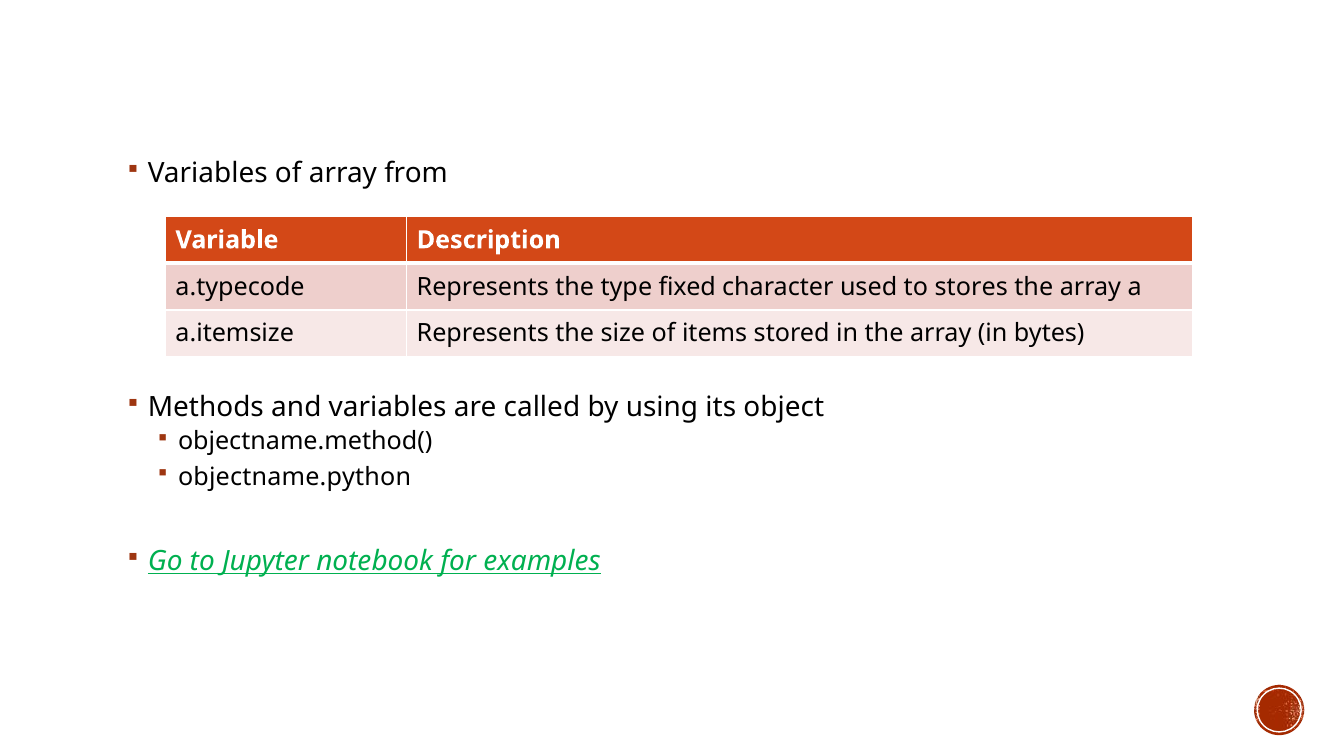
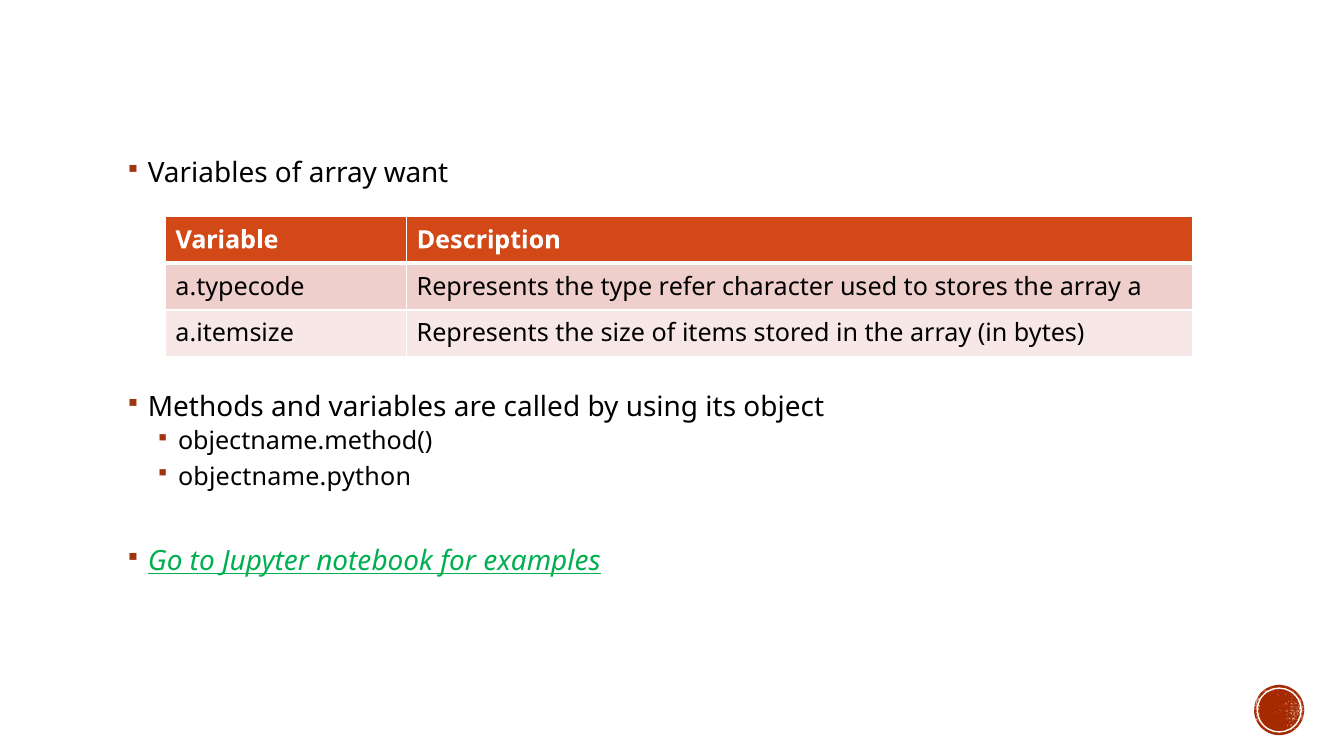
from: from -> want (416, 173)
fixed: fixed -> refer (687, 287)
